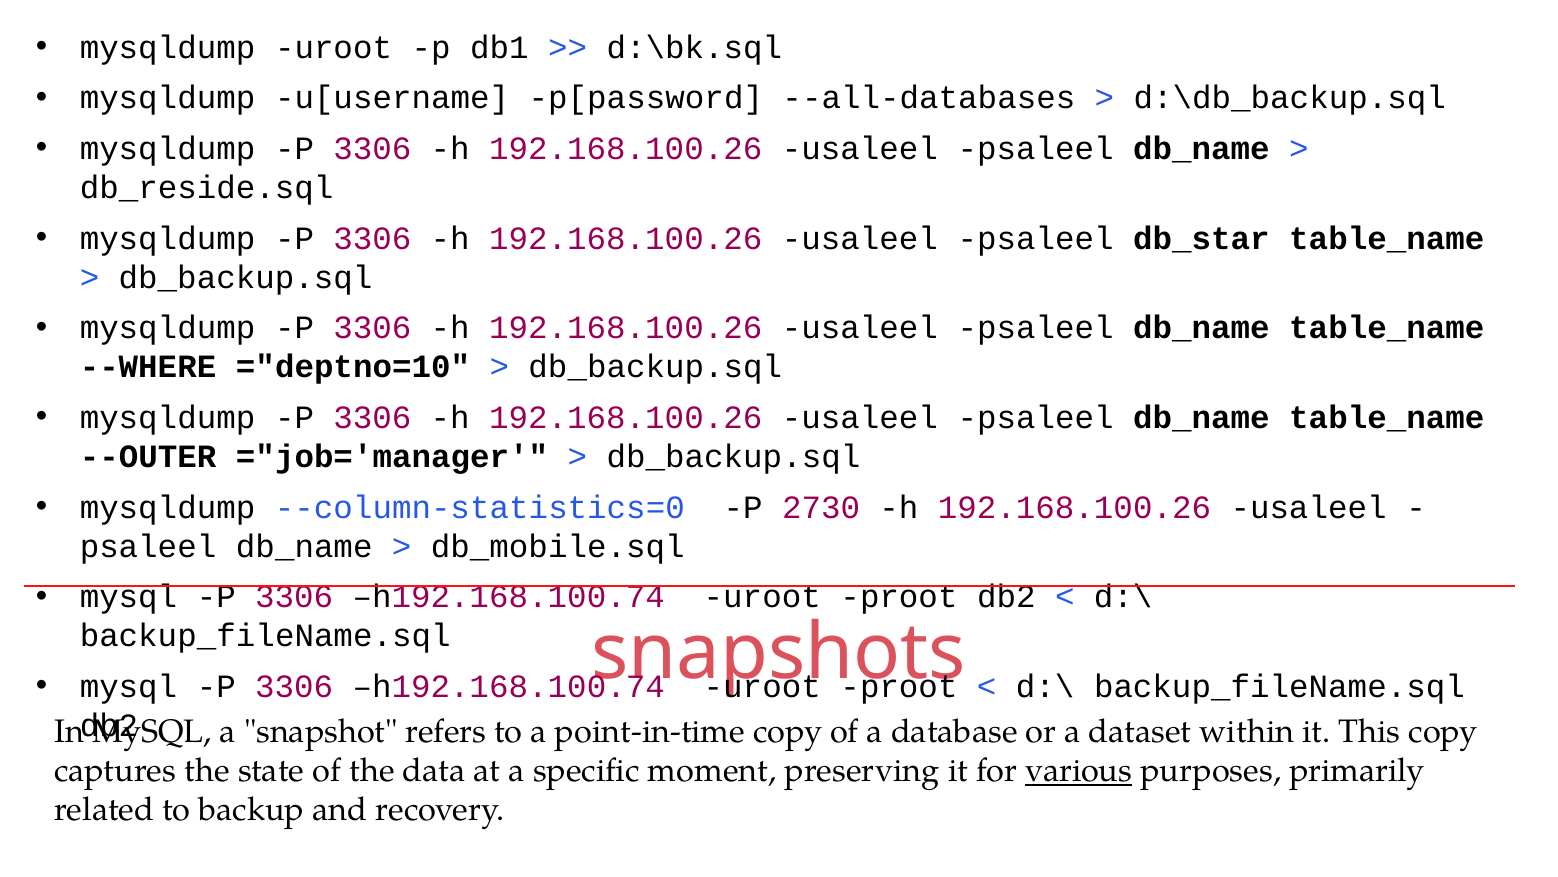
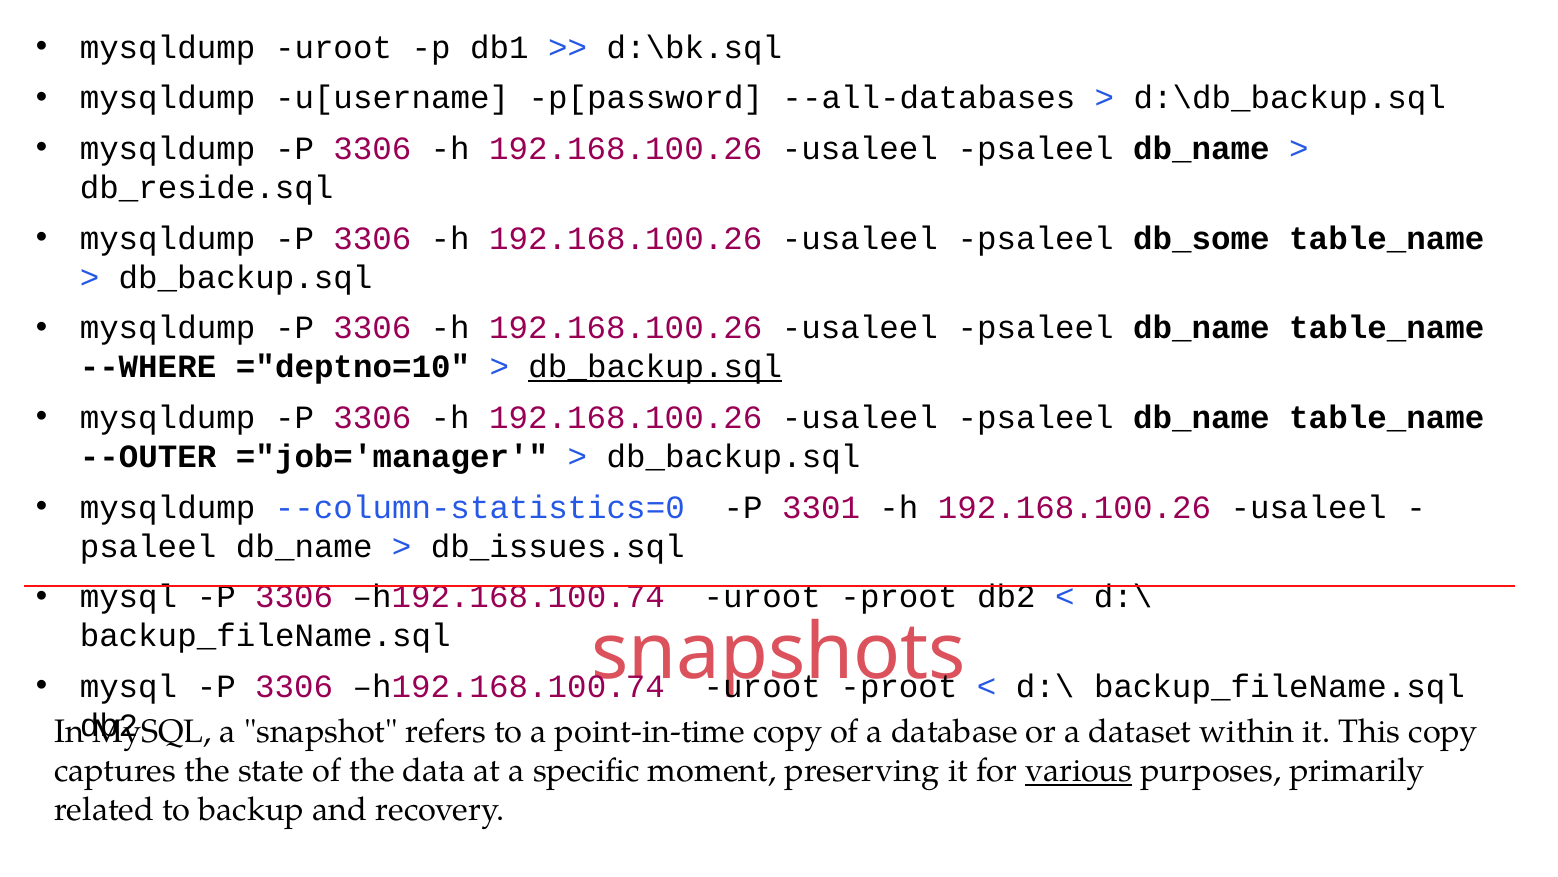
db_star: db_star -> db_some (1201, 238)
db_backup.sql underline: none -> present (655, 367)
2730: 2730 -> 3301 (821, 507)
db_mobile.sql: db_mobile.sql -> db_issues.sql (558, 546)
